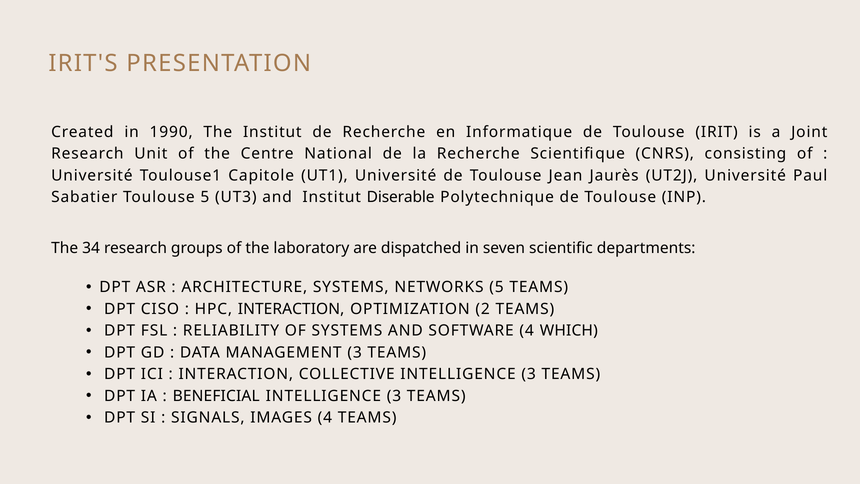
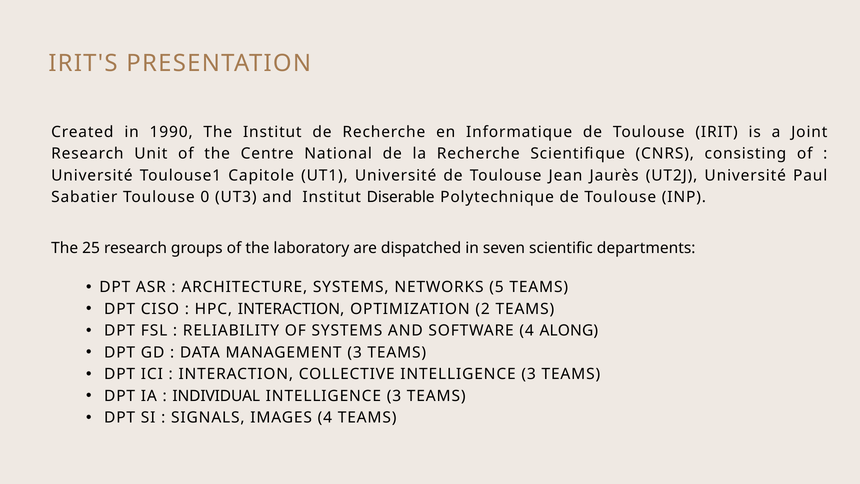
Toulouse 5: 5 -> 0 (205, 197)
34: 34 -> 25 (91, 248)
WHICH: WHICH -> ALONG (569, 331)
BENEFICIAL: BENEFICIAL -> INDIVIDUAL (216, 396)
